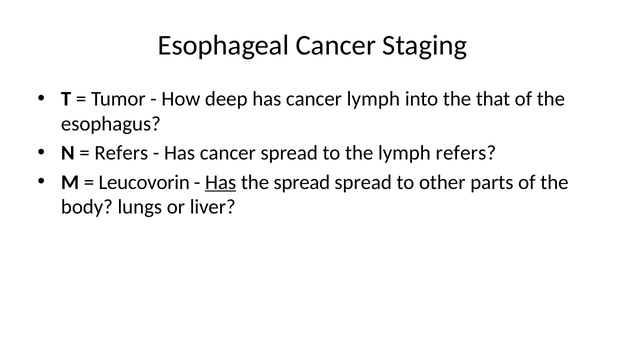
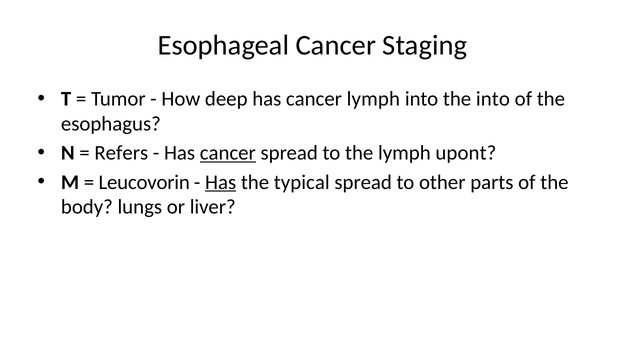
the that: that -> into (493, 99)
cancer underline: none -> present (228, 153)
lymph refers: refers -> upont (466, 153)
the spread: spread -> typical (302, 182)
